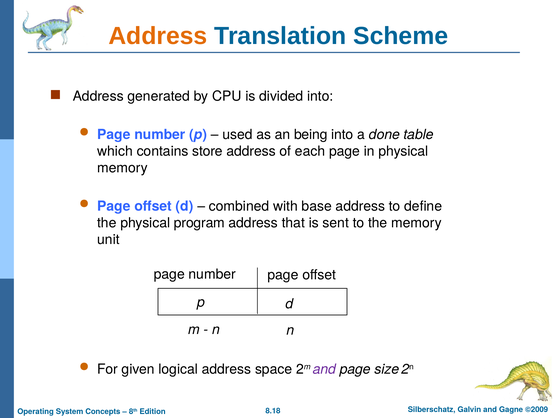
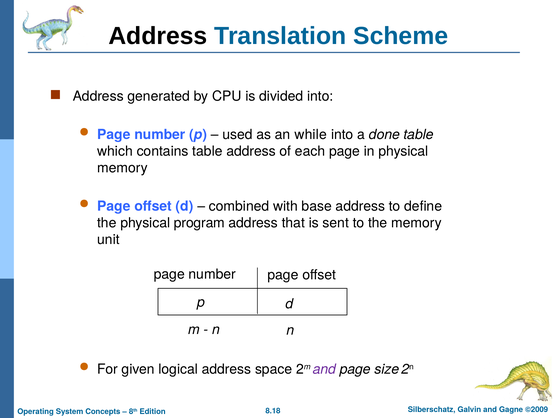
Address colour: orange -> black (158, 36)
being: being -> while (311, 134)
contains store: store -> table (207, 151)
